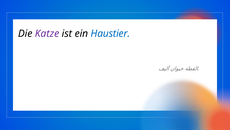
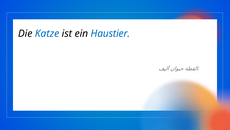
Katze colour: purple -> blue (47, 33)
